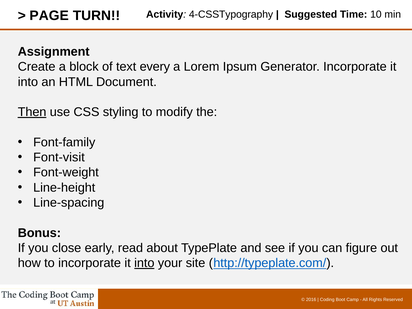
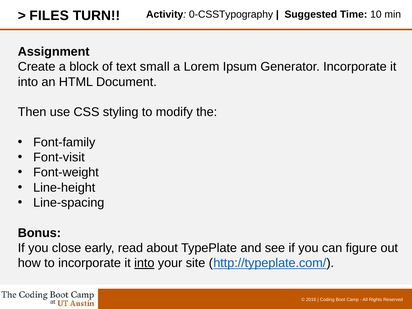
PAGE: PAGE -> FILES (49, 16)
4-CSSTypography: 4-CSSTypography -> 0-CSSTypography (231, 15)
every: every -> small (155, 67)
Then underline: present -> none (32, 112)
